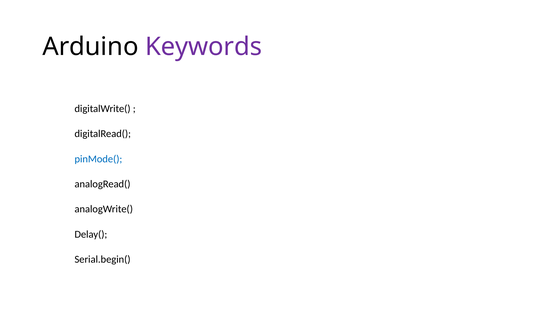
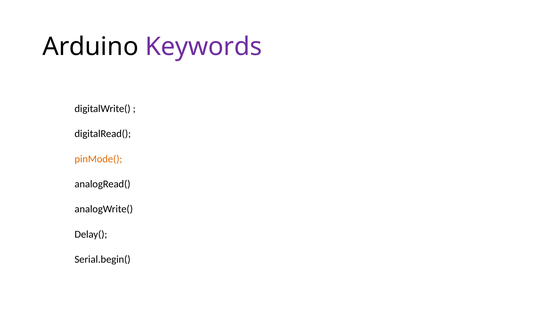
pinMode( colour: blue -> orange (98, 159)
